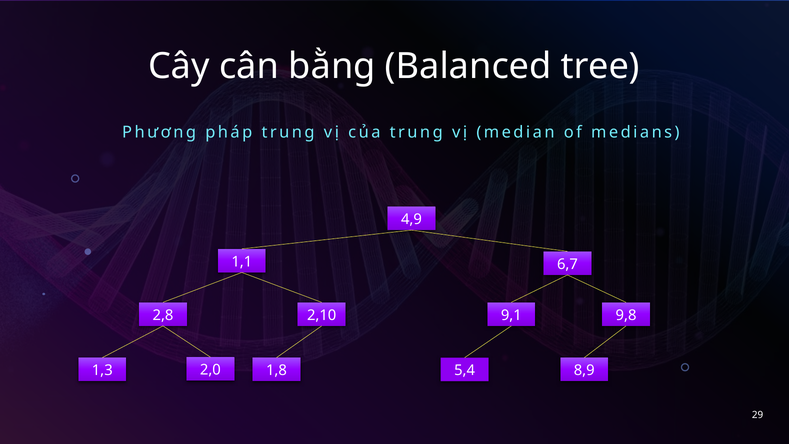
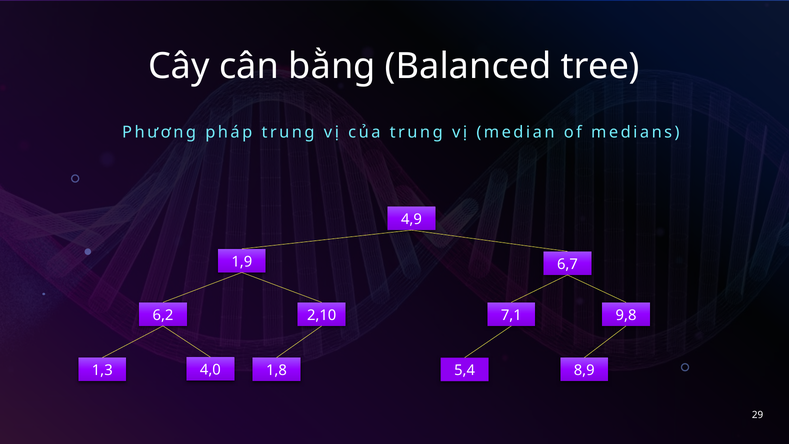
1,1: 1,1 -> 1,9 (242, 262)
2,8: 2,8 -> 6,2 (163, 315)
9,1: 9,1 -> 7,1 (511, 315)
2,0: 2,0 -> 4,0 (210, 370)
